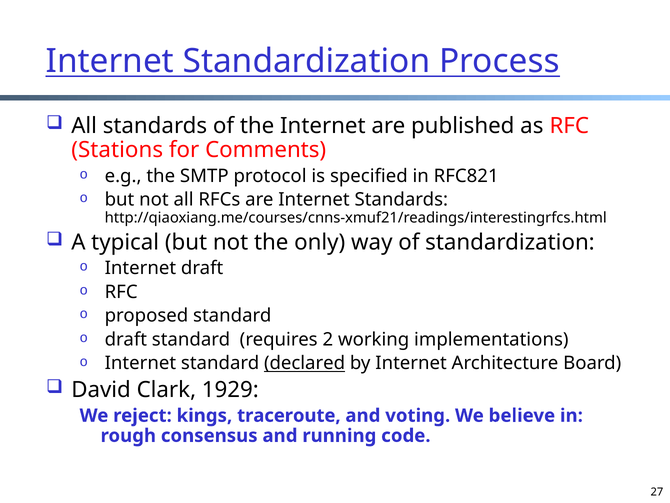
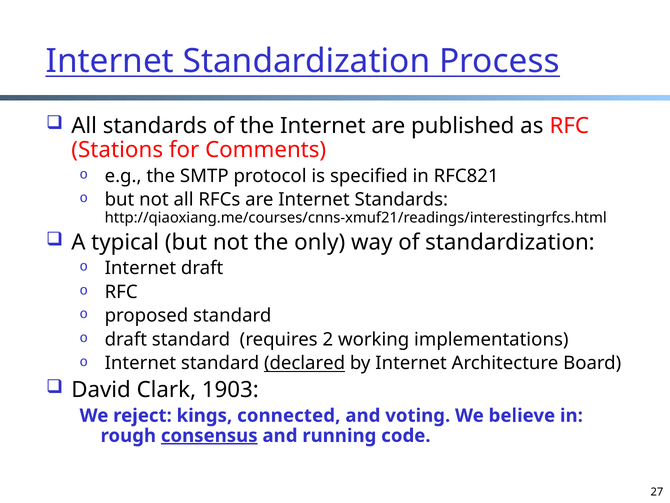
1929: 1929 -> 1903 (230, 390)
traceroute: traceroute -> connected (289, 415)
consensus underline: none -> present (209, 436)
